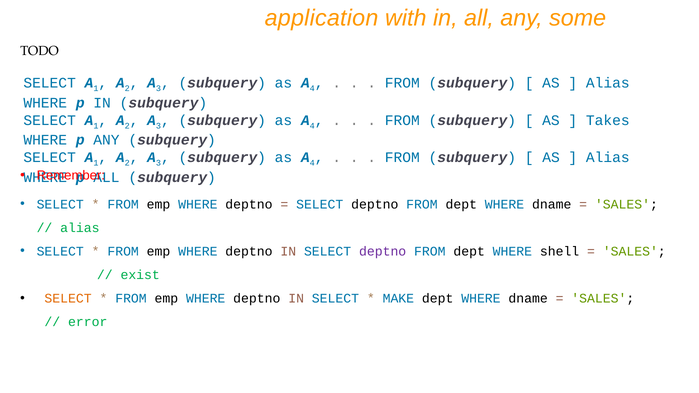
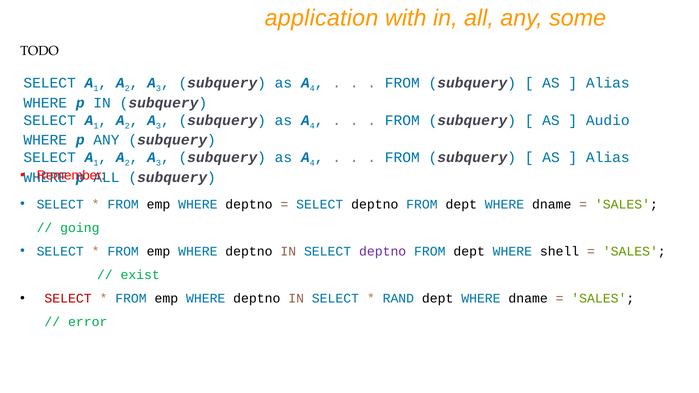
Takes: Takes -> Audio (608, 120)
alias: alias -> going (80, 228)
SELECT colour: orange -> red (68, 299)
MAKE: MAKE -> RAND (398, 299)
